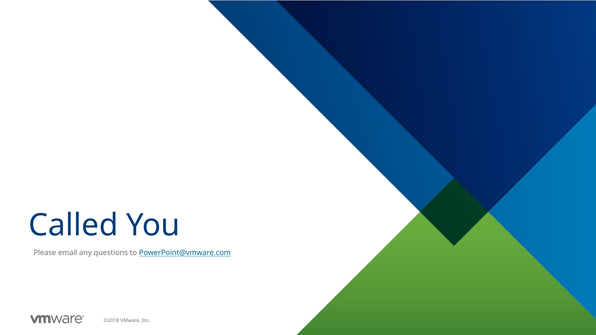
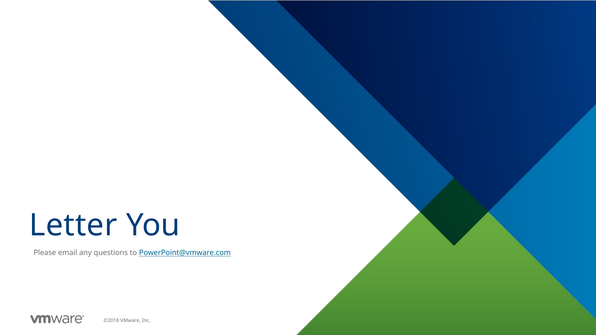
Called: Called -> Letter (73, 225)
